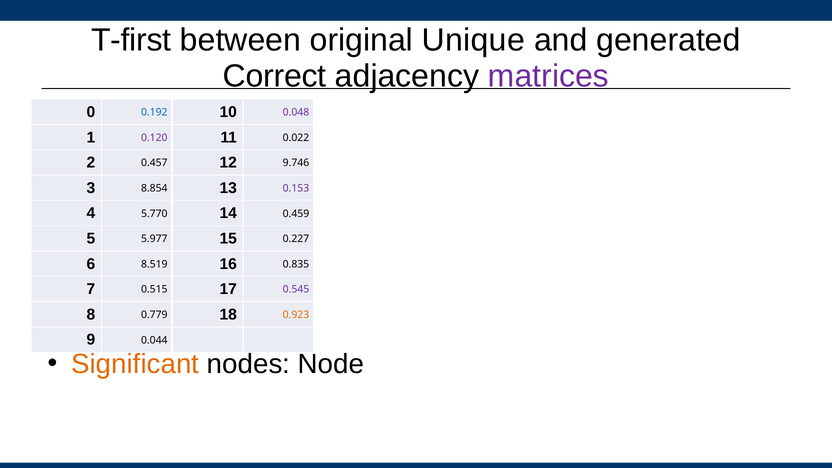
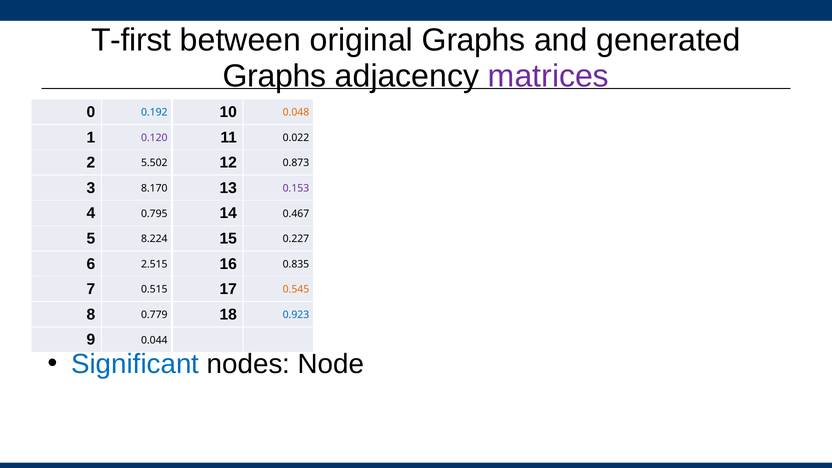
original Unique: Unique -> Graphs (474, 40)
Correct: Correct -> Graphs (275, 76)
0.048 colour: purple -> orange (296, 112)
0.457: 0.457 -> 5.502 (154, 163)
9.746: 9.746 -> 0.873 (296, 163)
8.854: 8.854 -> 8.170 (154, 188)
5.770: 5.770 -> 0.795 (154, 214)
0.459: 0.459 -> 0.467 (296, 214)
5.977: 5.977 -> 8.224 (154, 239)
8.519: 8.519 -> 2.515 (154, 264)
0.545 colour: purple -> orange (296, 290)
0.923 colour: orange -> blue (296, 315)
Significant colour: orange -> blue (135, 364)
